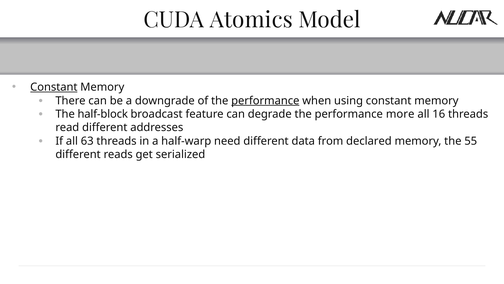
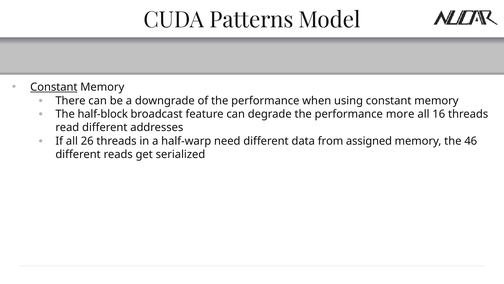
Atomics: Atomics -> Patterns (251, 20)
performance underline: present -> none (265, 101)
63: 63 -> 26 (87, 141)
declared: declared -> assigned (369, 141)
55: 55 -> 46 (471, 141)
